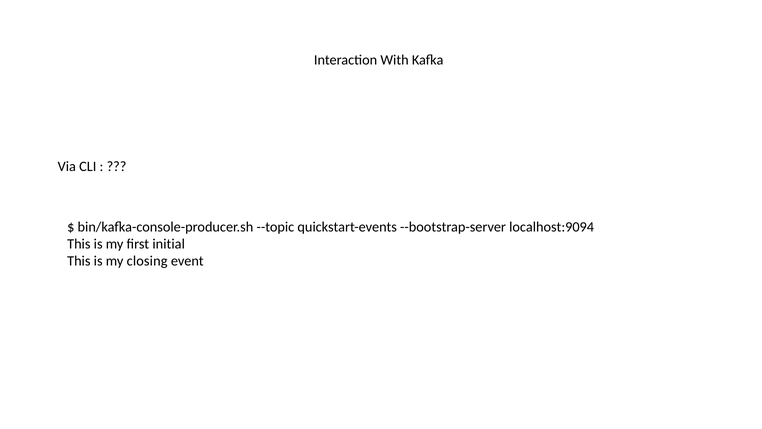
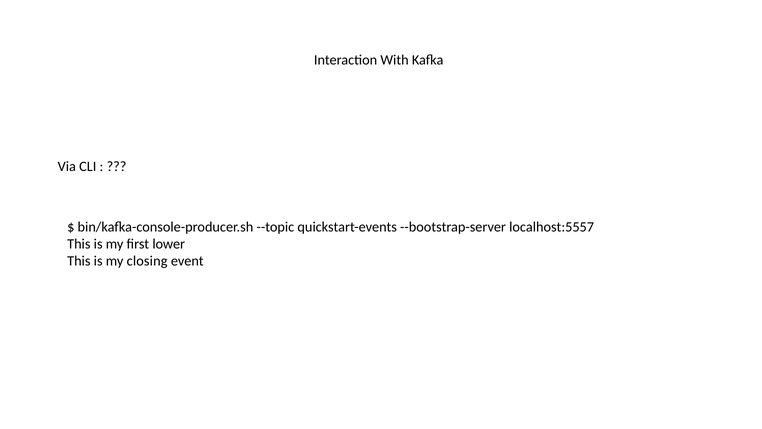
localhost:9094: localhost:9094 -> localhost:5557 (552, 227)
initial: initial -> lower (169, 244)
